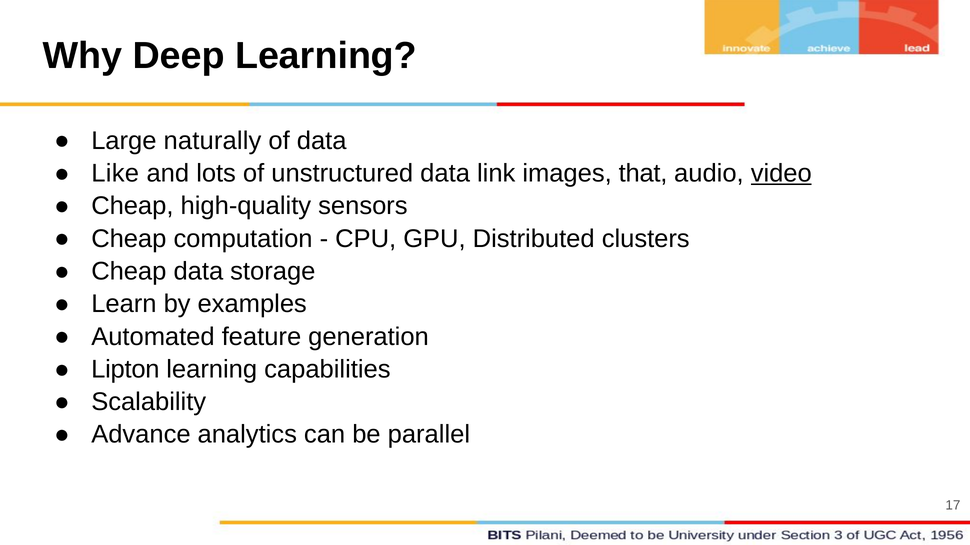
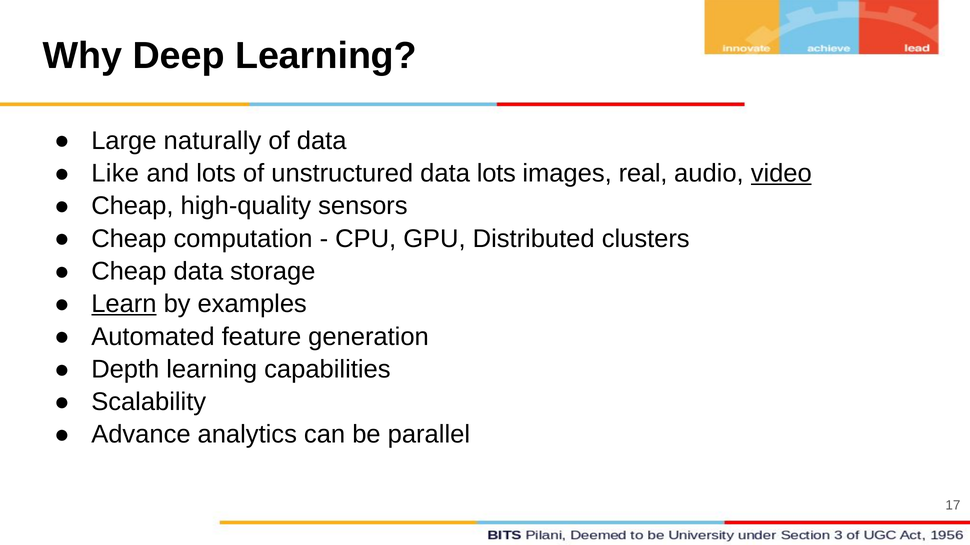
data link: link -> lots (496, 174)
that: that -> real (643, 174)
Learn underline: none -> present (124, 304)
Lipton: Lipton -> Depth (125, 370)
